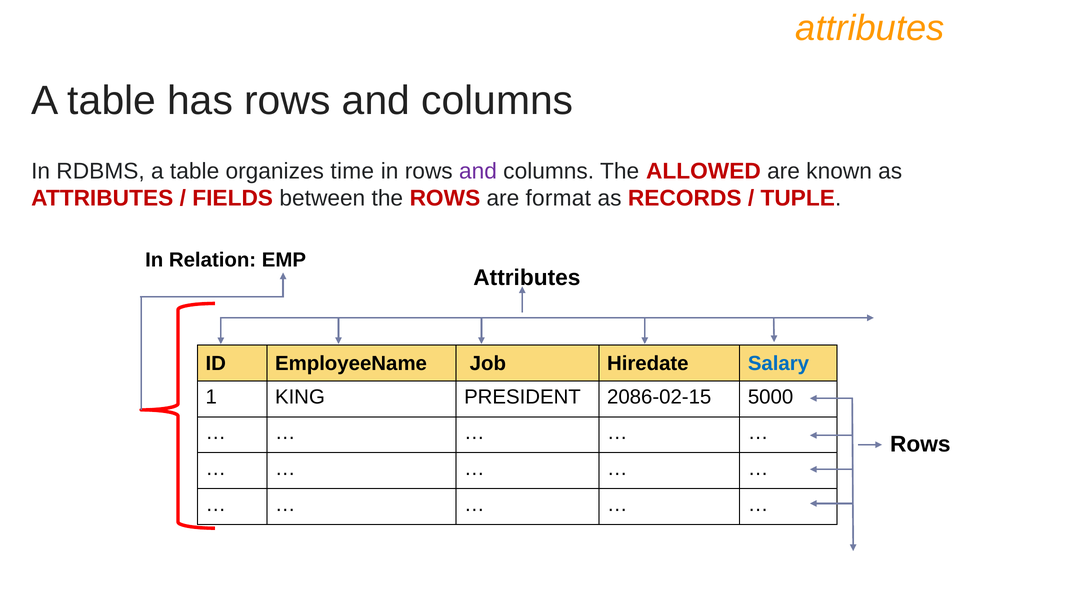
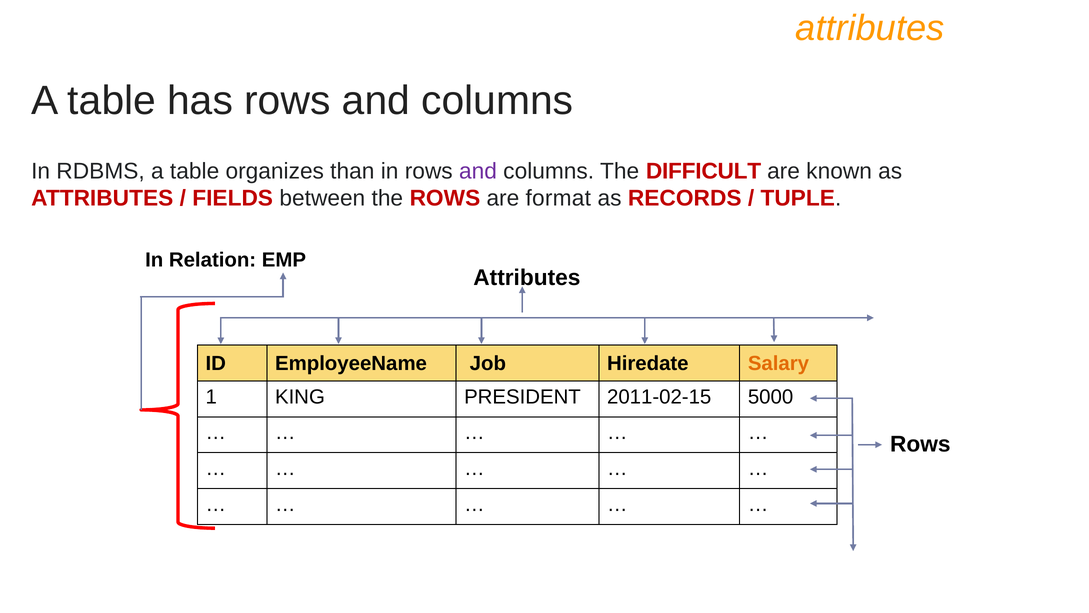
time: time -> than (352, 171)
ALLOWED: ALLOWED -> DIFFICULT (704, 171)
Salary colour: blue -> orange (778, 363)
2086-02-15: 2086-02-15 -> 2011-02-15 (659, 397)
